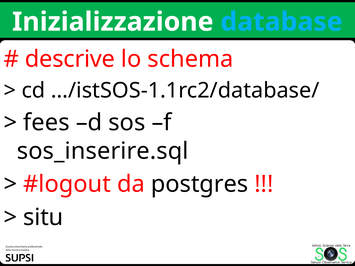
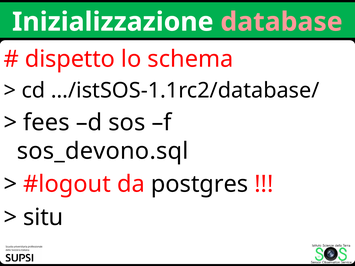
database colour: light blue -> pink (282, 22)
descrive: descrive -> dispetto (70, 59)
sos_inserire.sql: sos_inserire.sql -> sos_devono.sql (103, 151)
